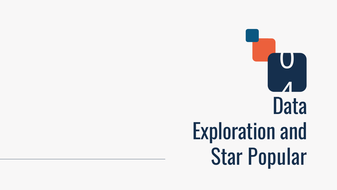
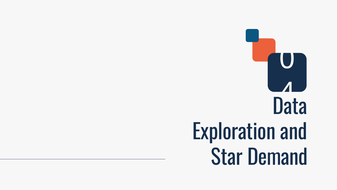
Popular: Popular -> Demand (278, 158)
